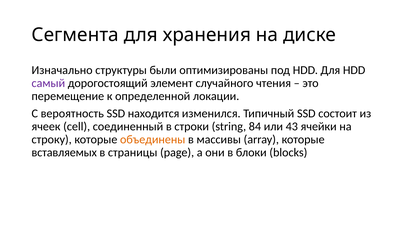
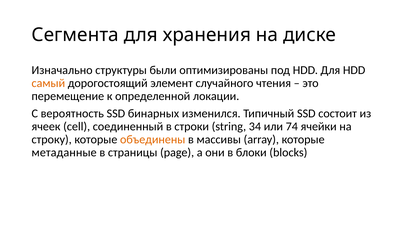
самый colour: purple -> orange (48, 83)
находится: находится -> бинарных (154, 113)
84: 84 -> 34 (255, 126)
43: 43 -> 74 (292, 126)
вставляемых: вставляемых -> метаданные (64, 153)
